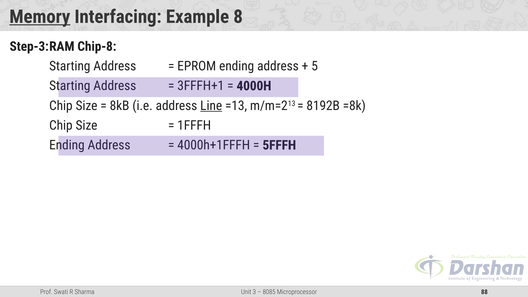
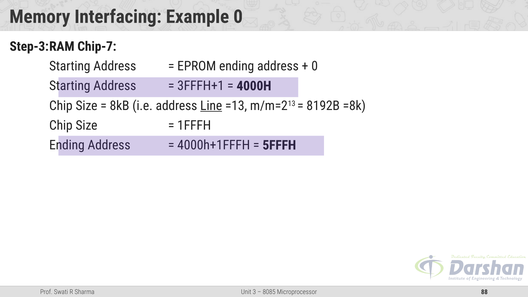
Memory underline: present -> none (40, 17)
Example 8: 8 -> 0 (238, 17)
Chip-8: Chip-8 -> Chip-7 (97, 46)
5: 5 -> 0 (315, 66)
